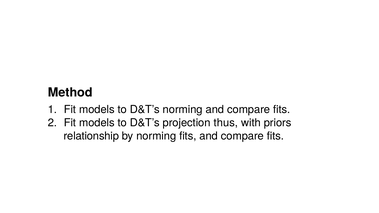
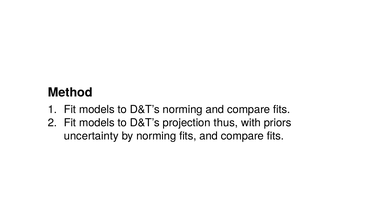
relationship: relationship -> uncertainty (91, 136)
